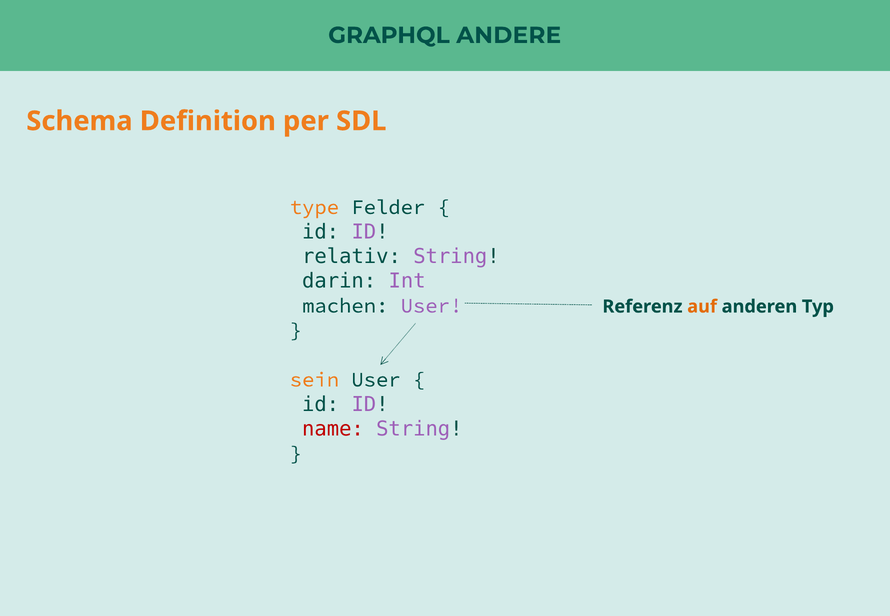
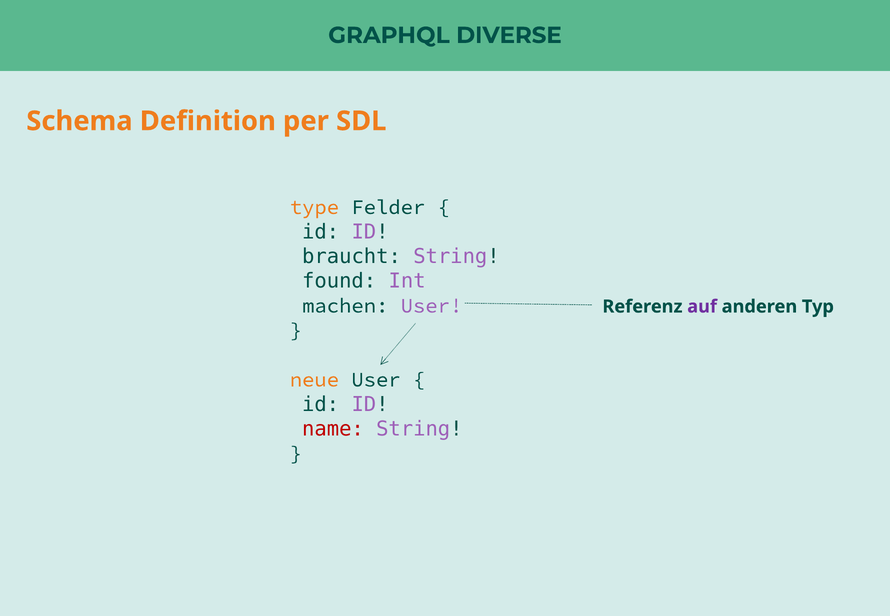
ANDERE: ANDERE -> DIVERSE (509, 35)
relativ: relativ -> braucht (352, 256)
darin: darin -> found (339, 281)
auf colour: orange -> purple (702, 307)
sein: sein -> neue (314, 380)
